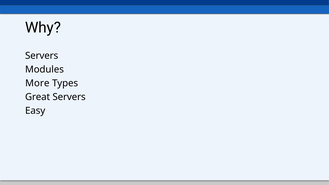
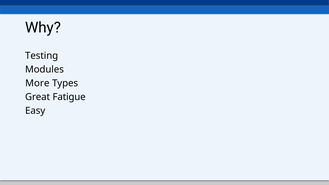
Servers: Servers -> Testing (42, 56)
Great Servers: Servers -> Fatigue (69, 97)
